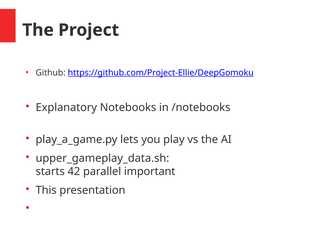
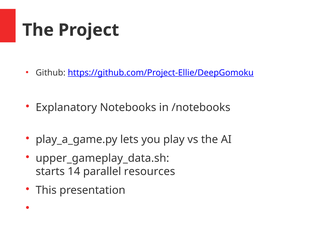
42: 42 -> 14 (74, 171)
important: important -> resources (150, 171)
